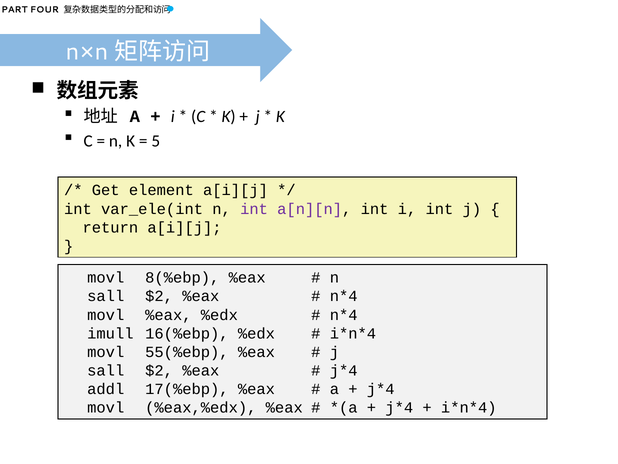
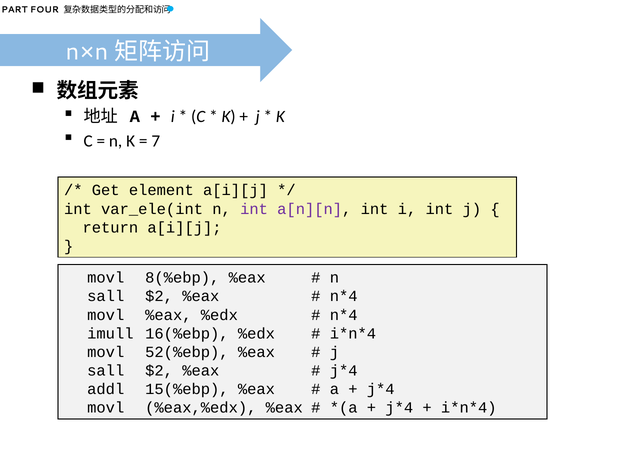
5: 5 -> 7 (156, 141)
55(%ebp: 55(%ebp -> 52(%ebp (187, 352)
17(%ebp: 17(%ebp -> 15(%ebp (187, 389)
